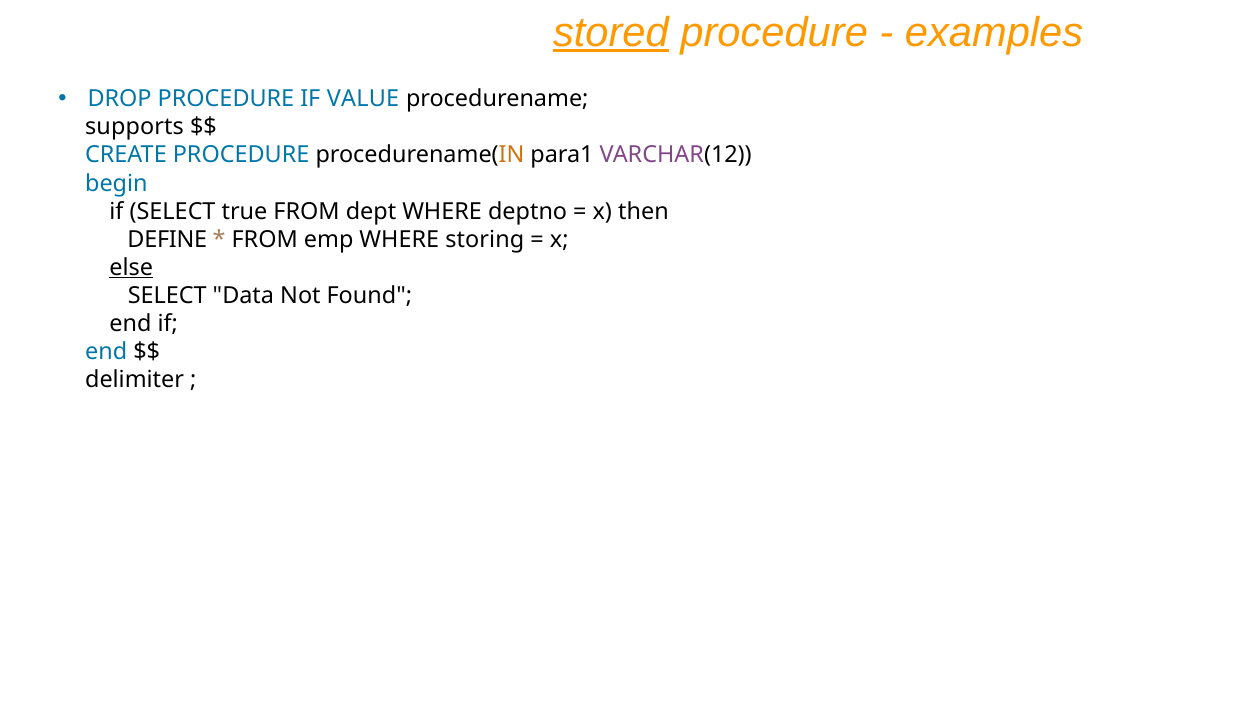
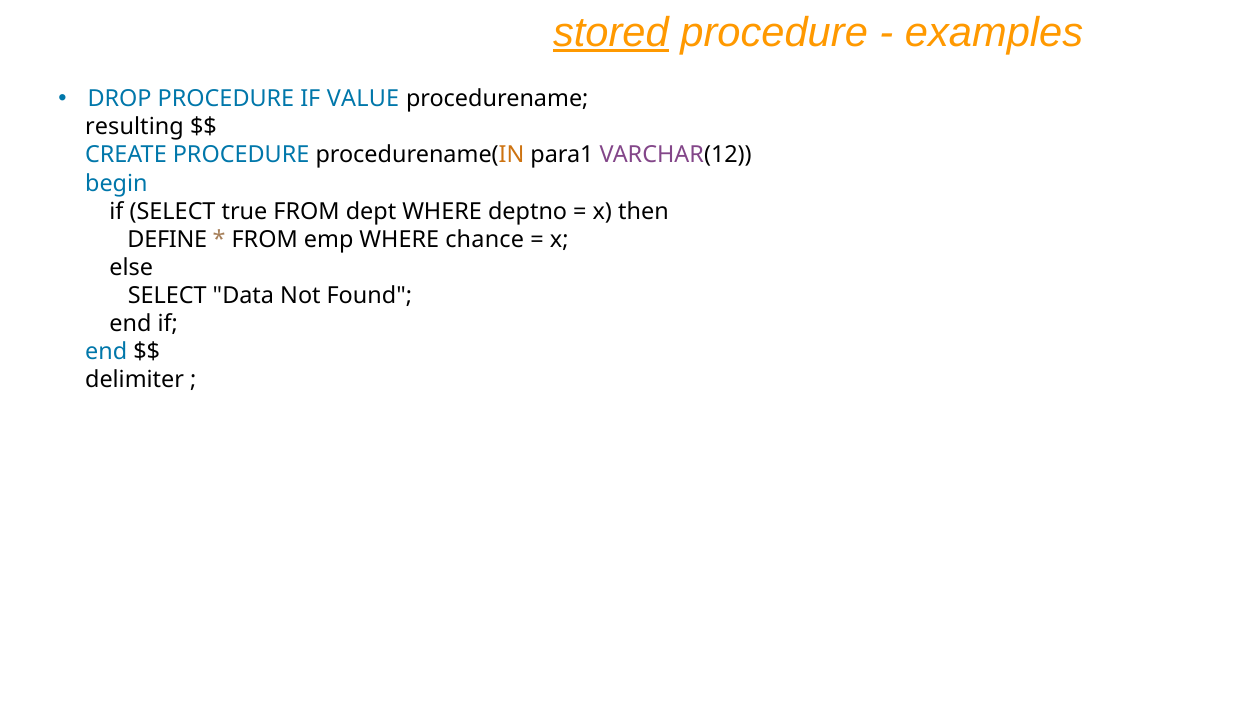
supports: supports -> resulting (135, 127)
storing: storing -> chance (485, 239)
else underline: present -> none (131, 268)
